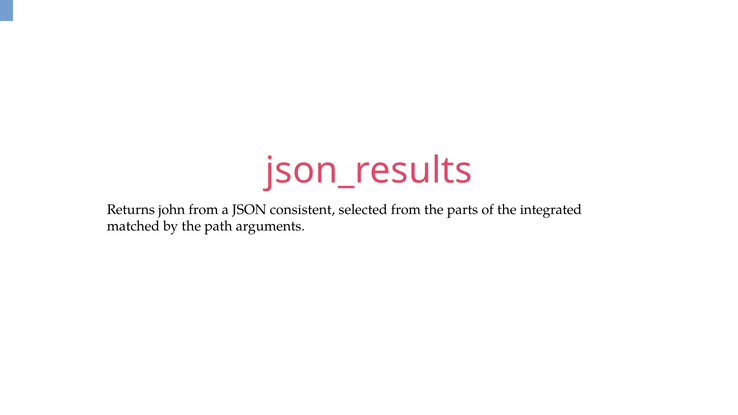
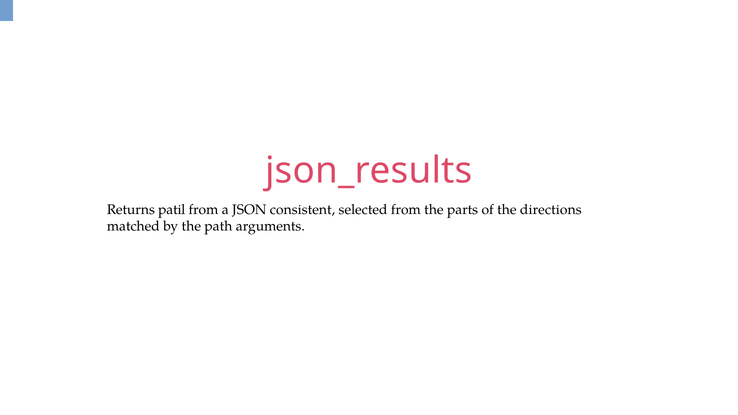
john: john -> patil (172, 210)
integrated: integrated -> directions (551, 210)
